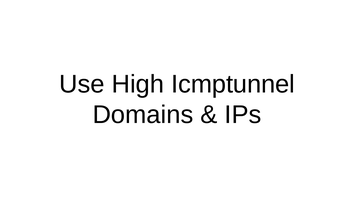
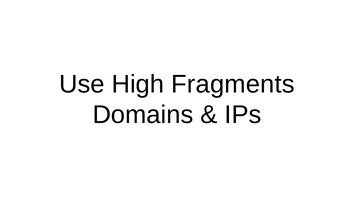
Icmptunnel: Icmptunnel -> Fragments (233, 84)
